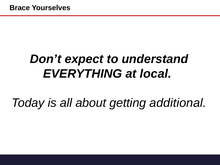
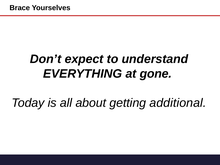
local: local -> gone (156, 74)
